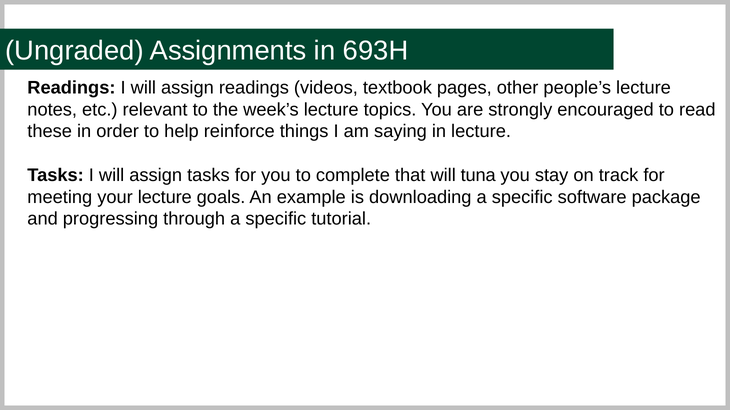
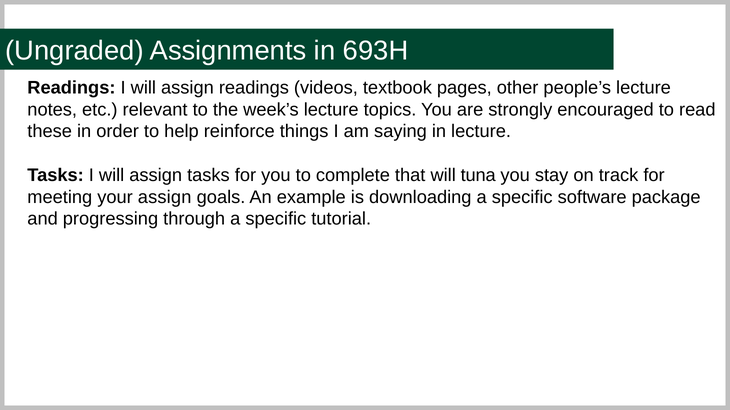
your lecture: lecture -> assign (165, 197)
